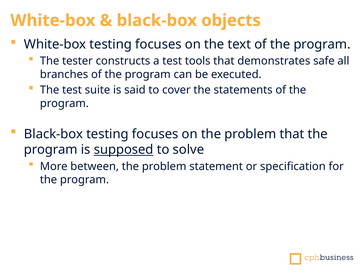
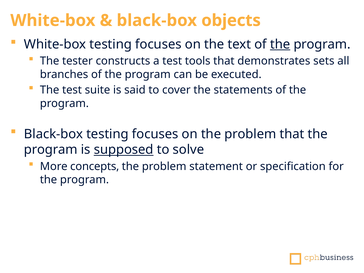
the underline: none -> present (280, 44)
safe: safe -> sets (324, 61)
between: between -> concepts (95, 166)
